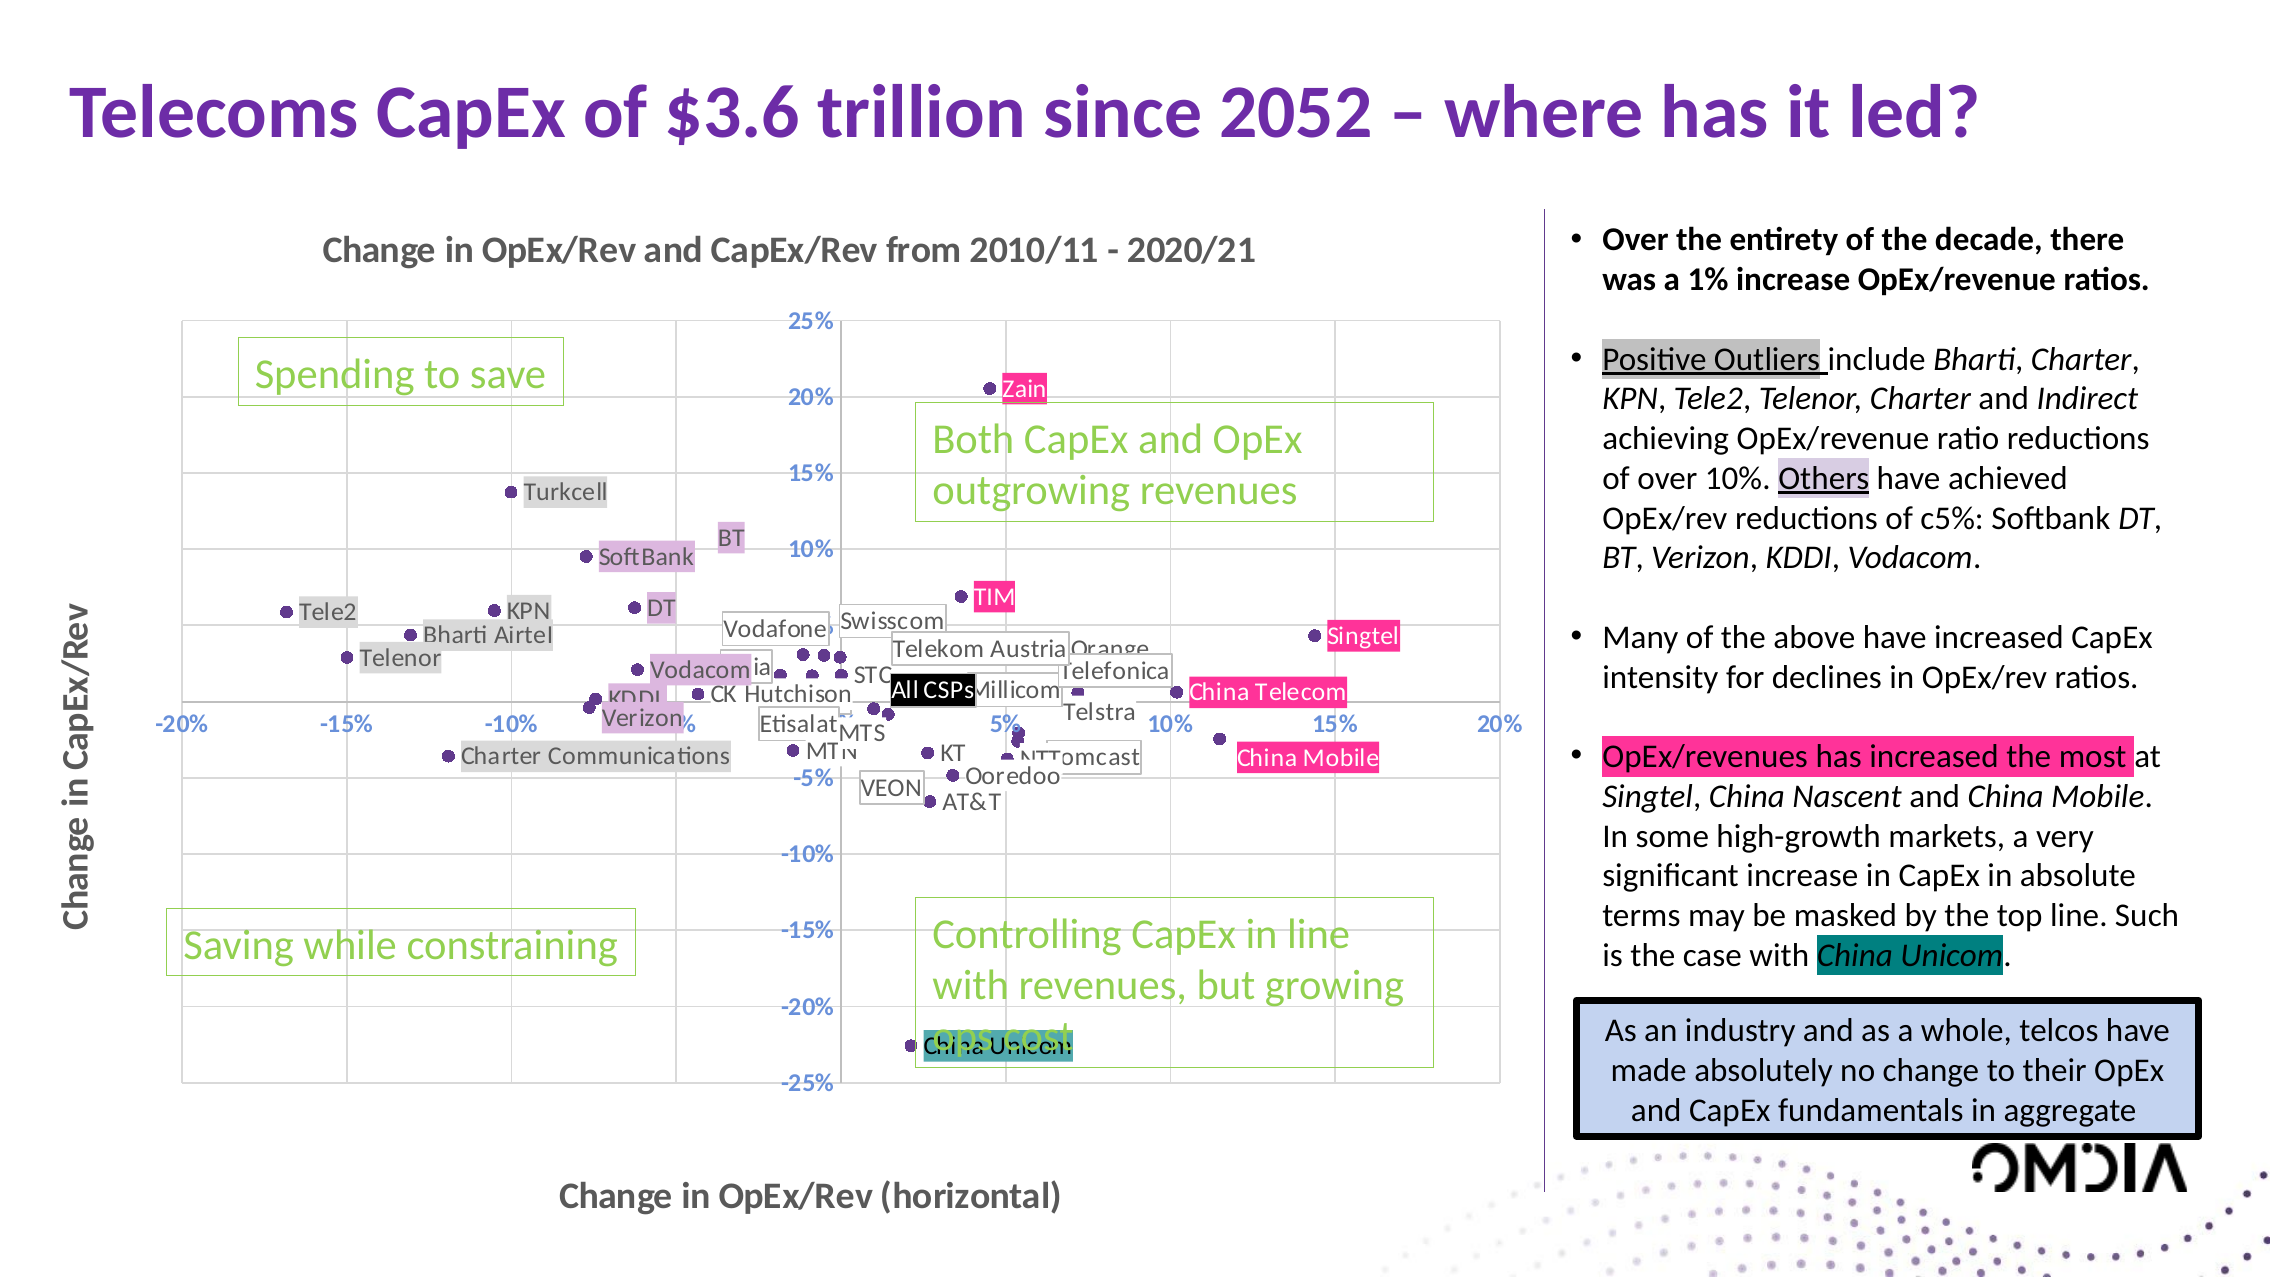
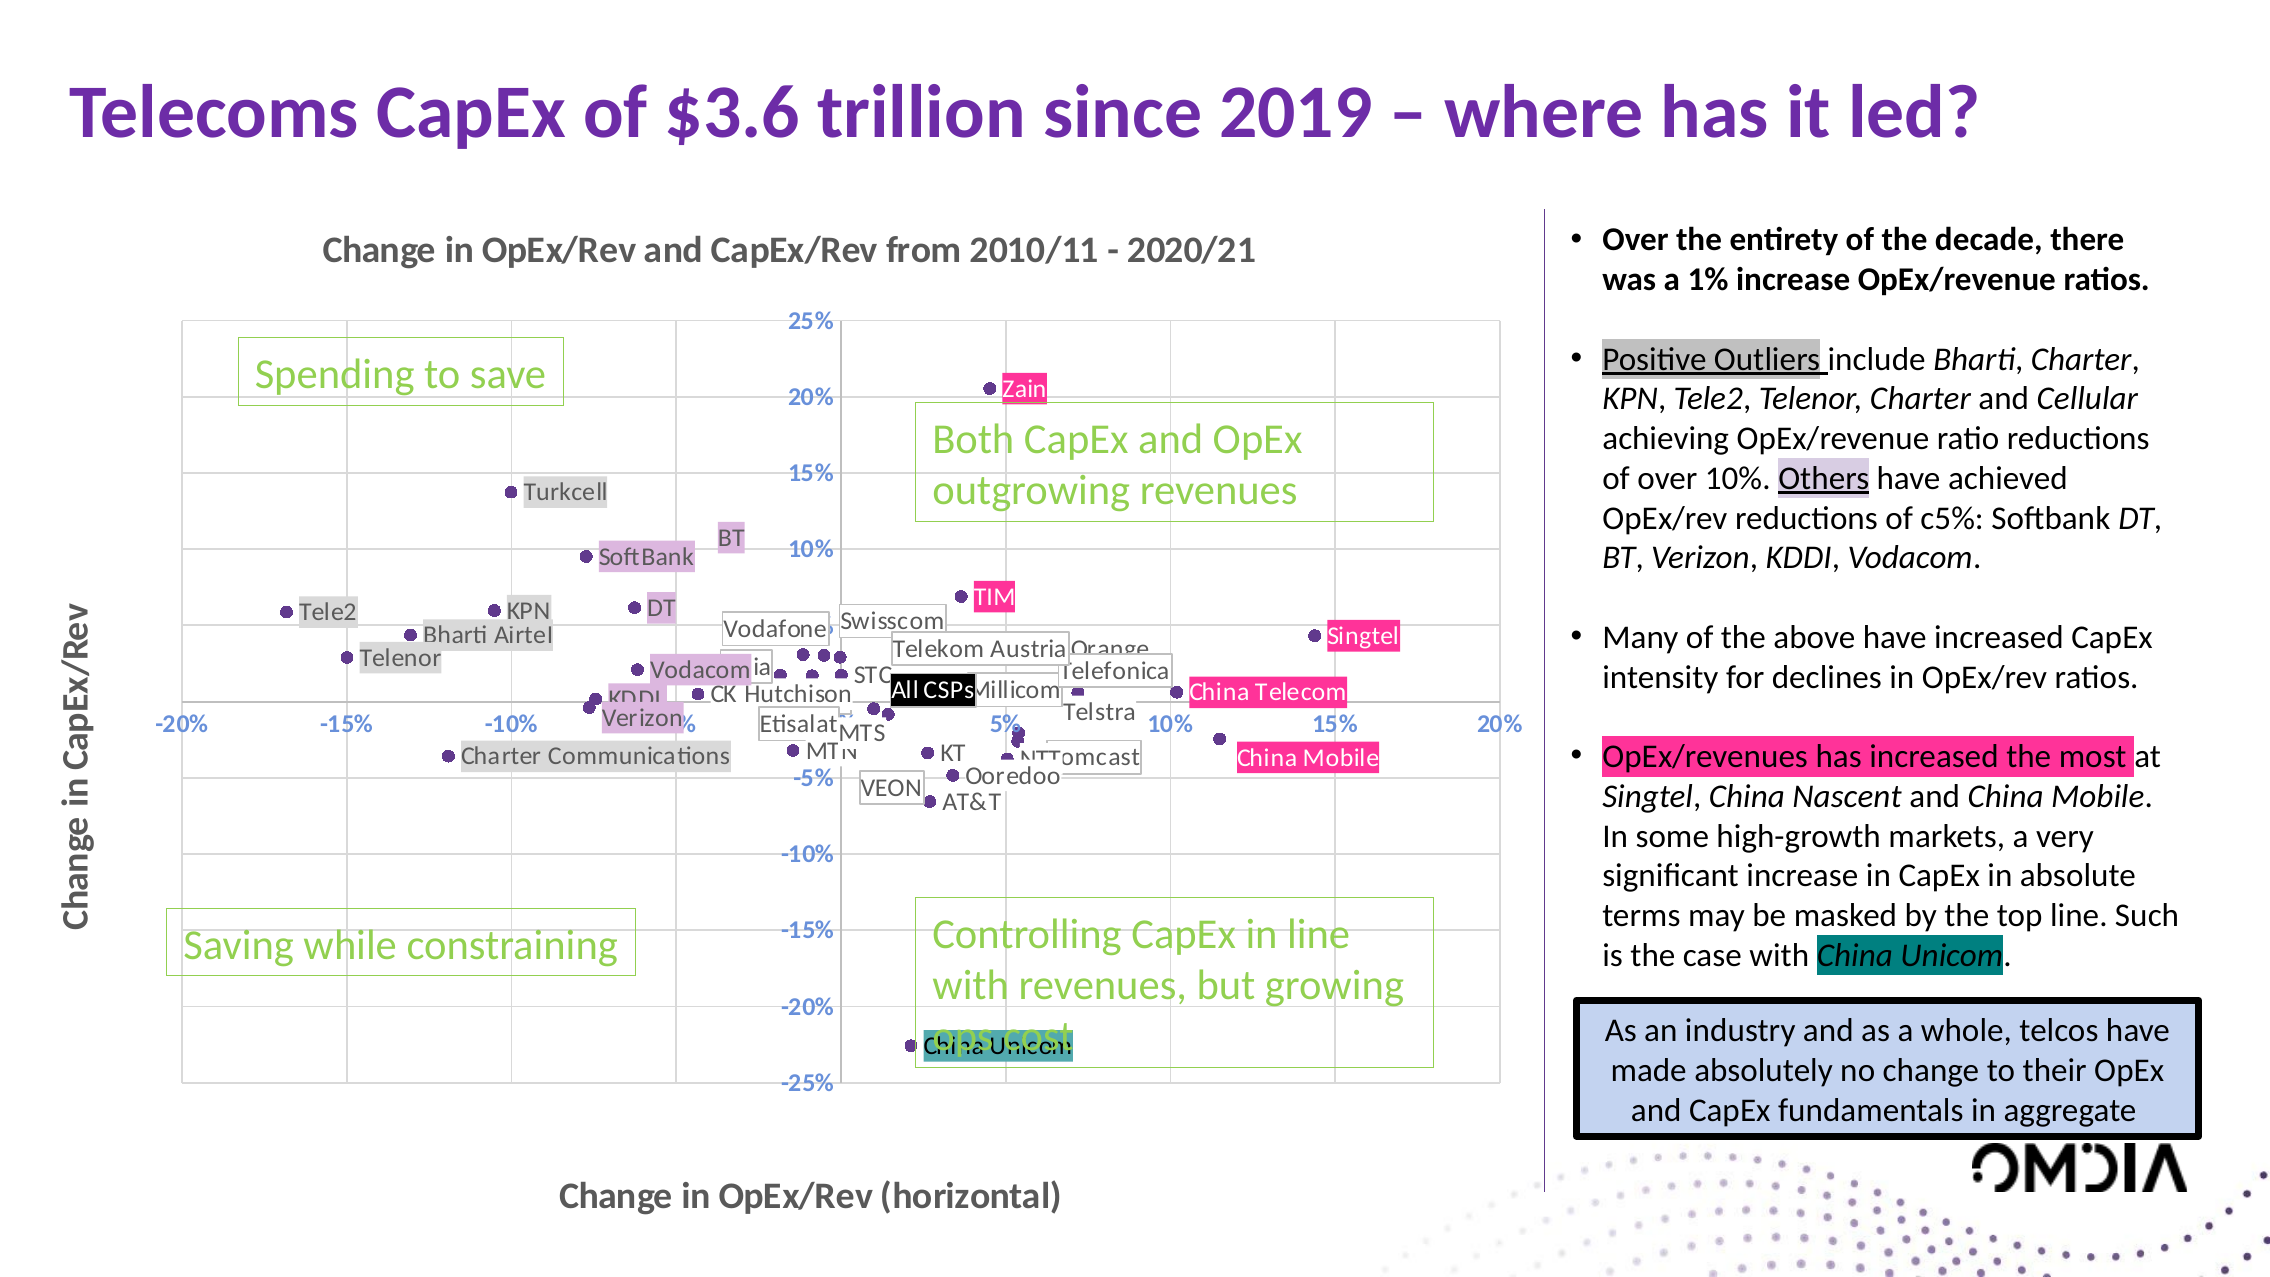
2052: 2052 -> 2019 (1296, 112)
Indirect: Indirect -> Cellular (2087, 399)
